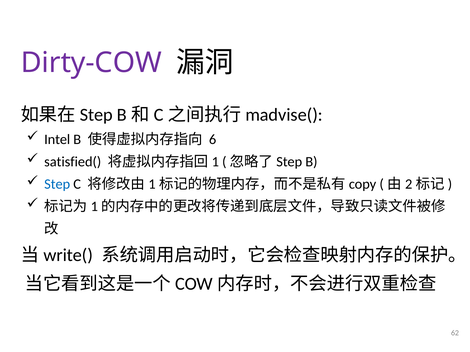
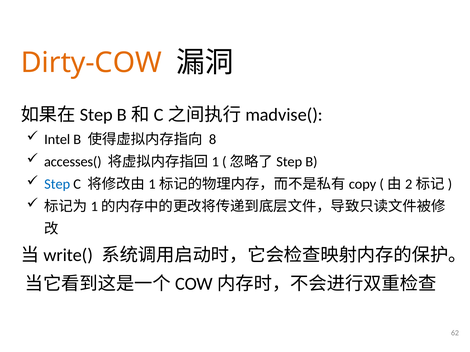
Dirty-COW colour: purple -> orange (91, 63)
6: 6 -> 8 (213, 140)
satisfied(: satisfied( -> accesses( (73, 162)
